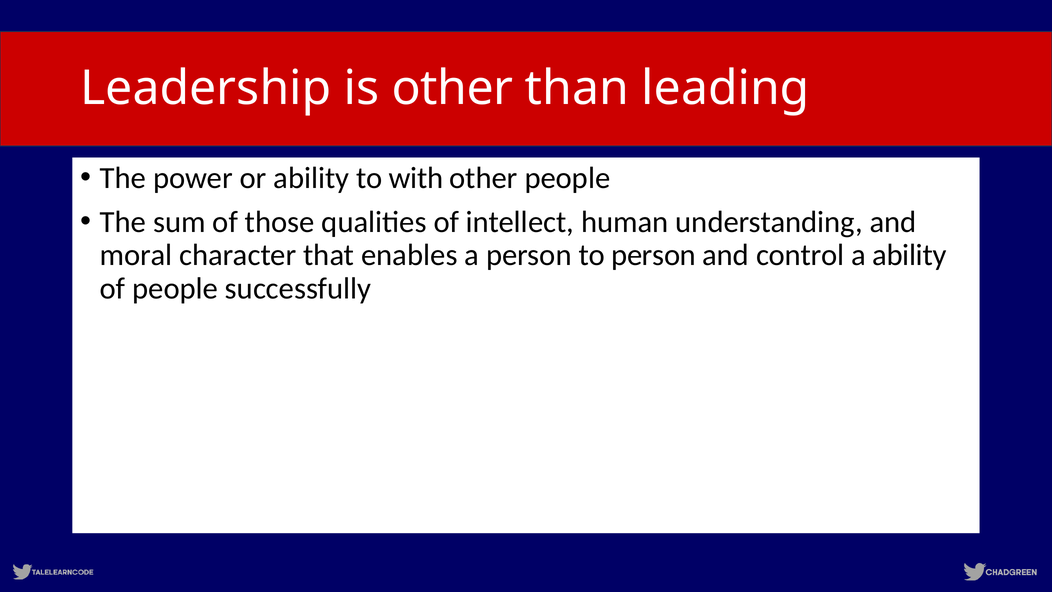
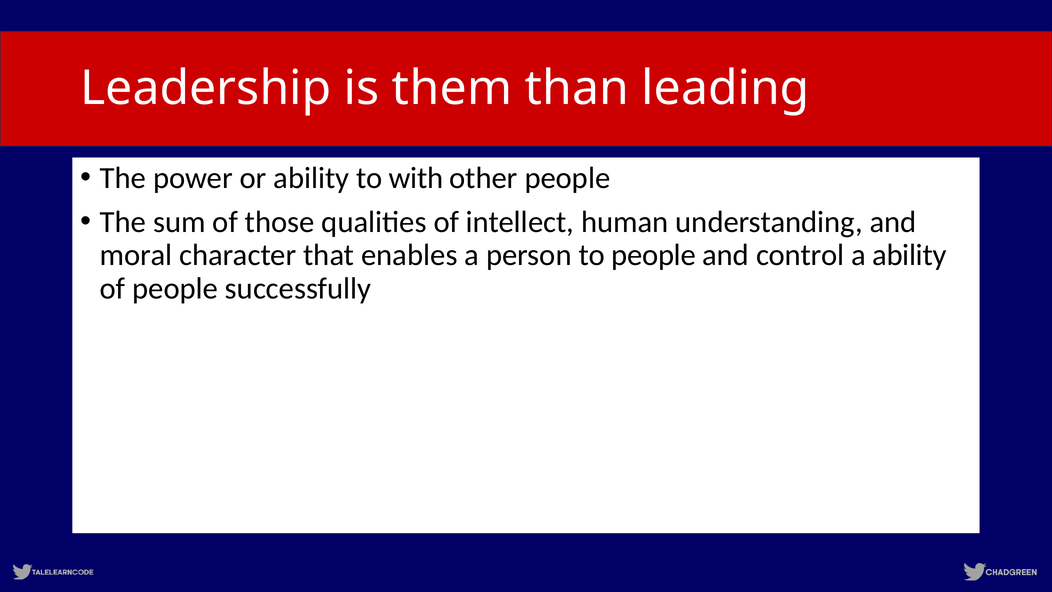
is other: other -> them (452, 88)
to person: person -> people (654, 255)
